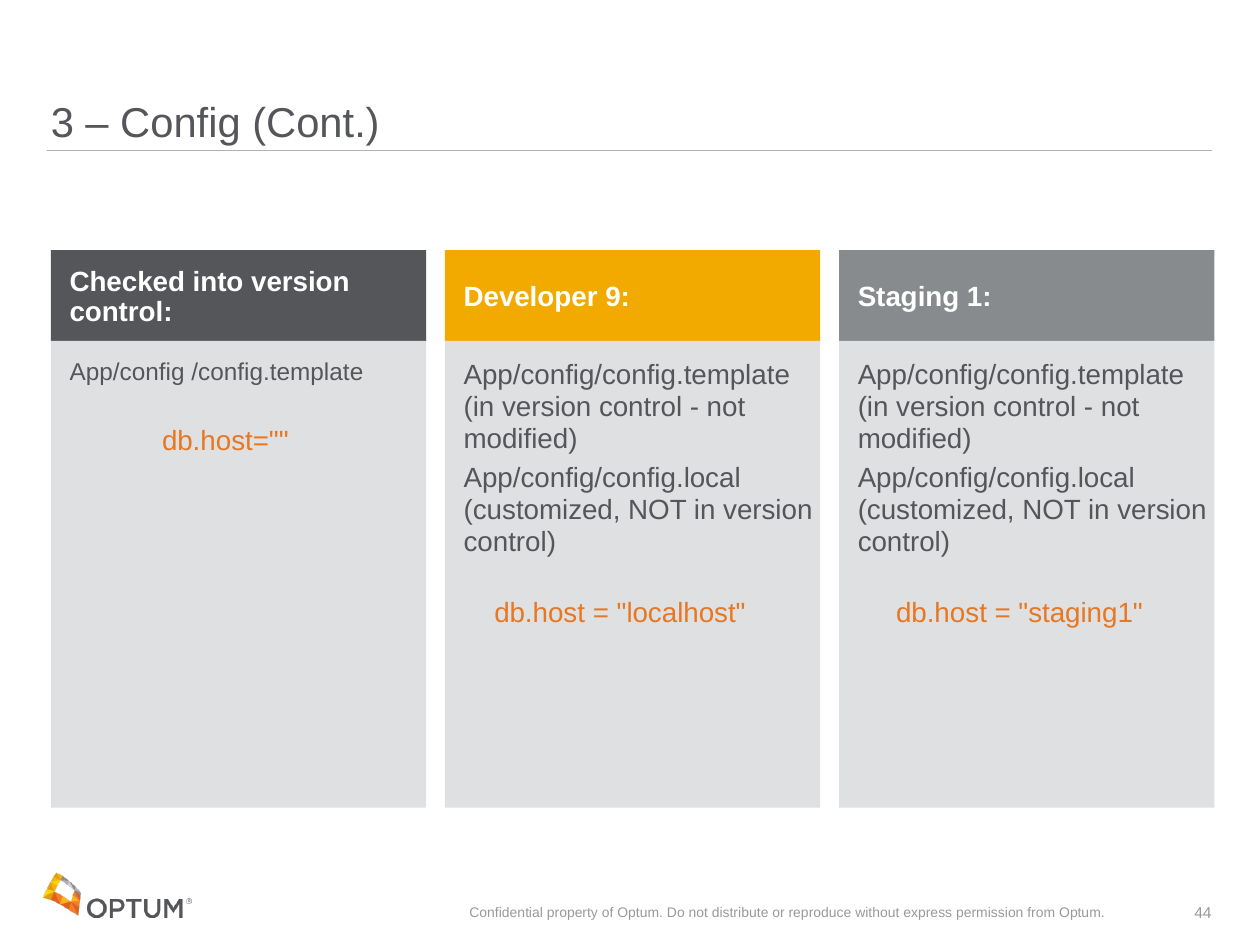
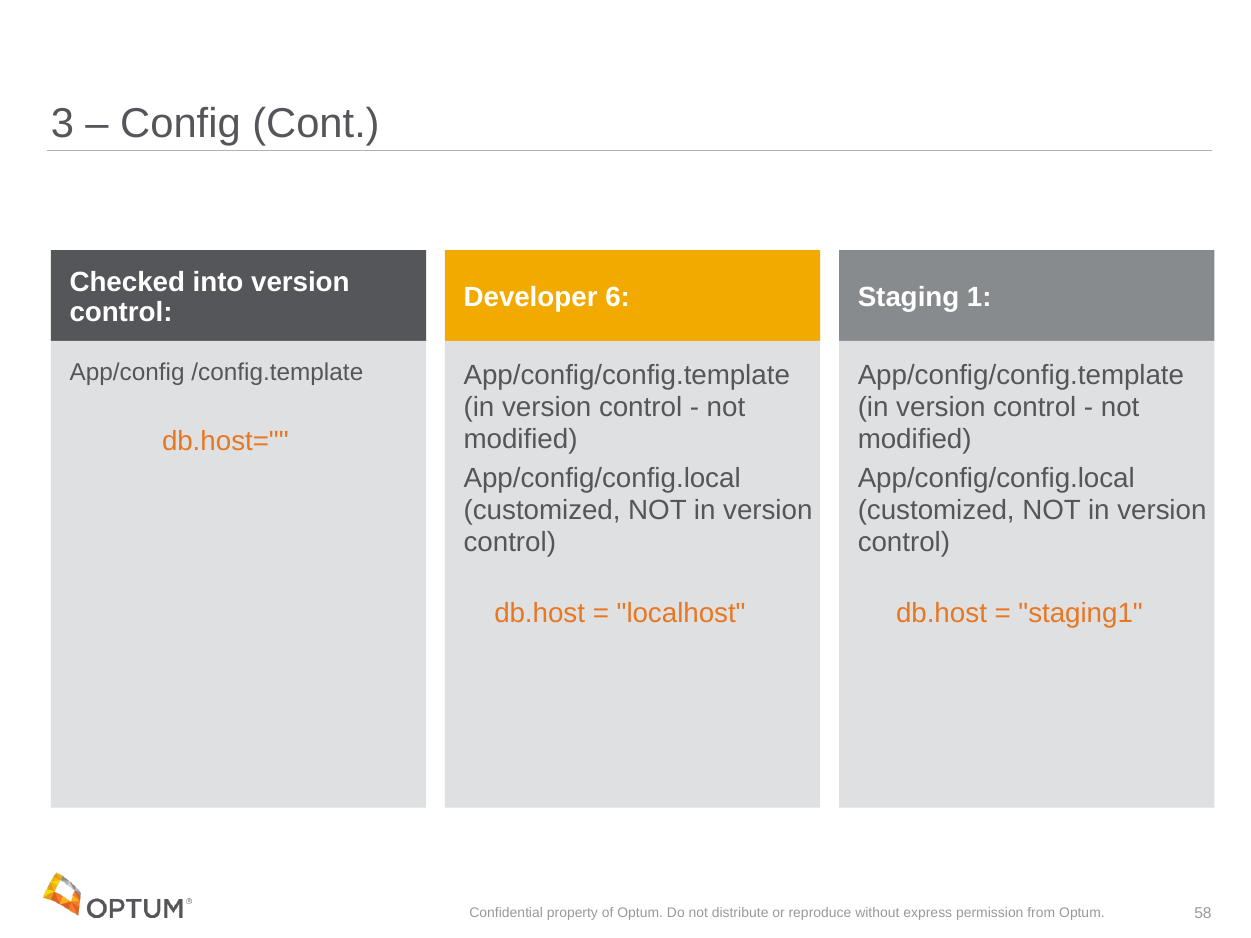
9: 9 -> 6 (618, 297)
44: 44 -> 58 (1203, 913)
